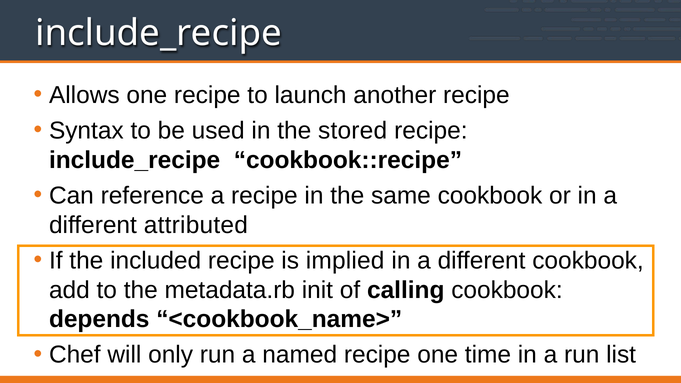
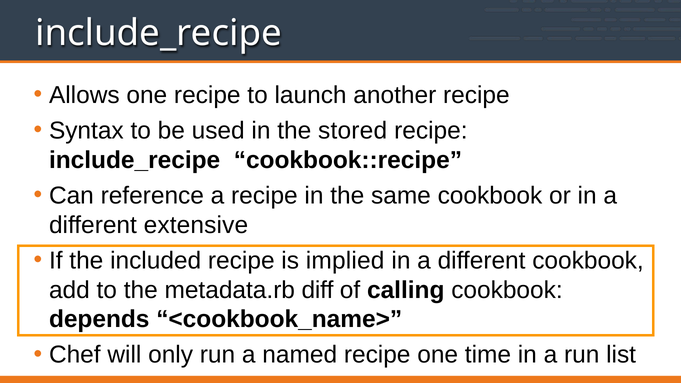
attributed: attributed -> extensive (196, 225)
init: init -> diff (318, 290)
